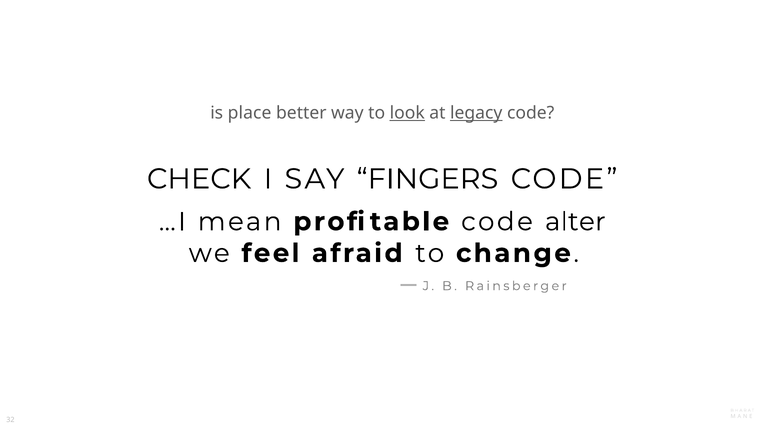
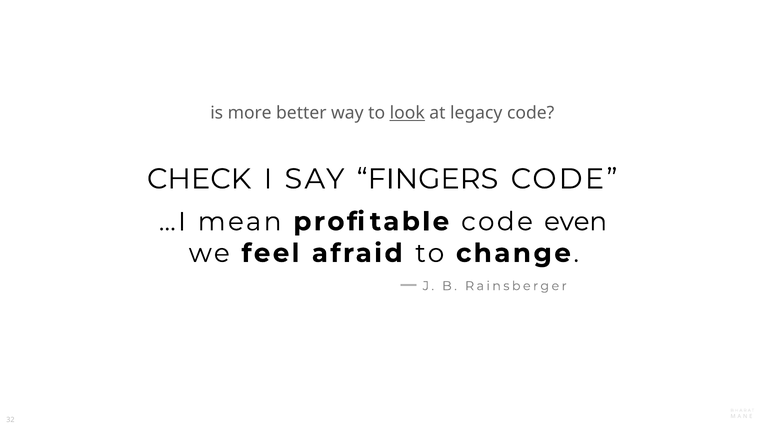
place: place -> more (250, 113)
legacy underline: present -> none (476, 113)
alter: alter -> even (576, 221)
